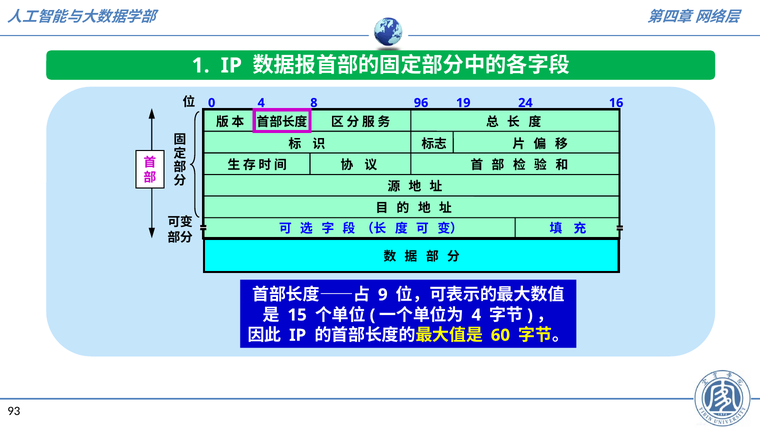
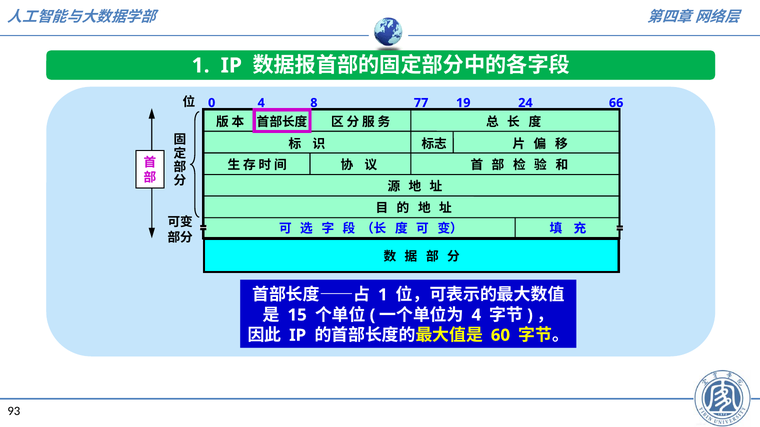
96: 96 -> 77 (421, 103)
16: 16 -> 66 (616, 103)
9: 9 -> 1 (383, 295)
